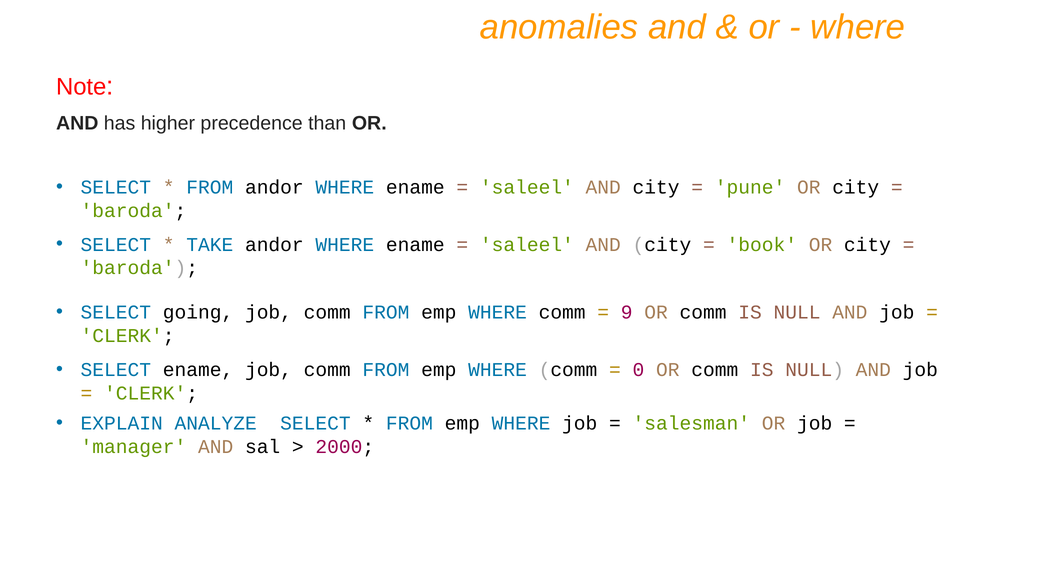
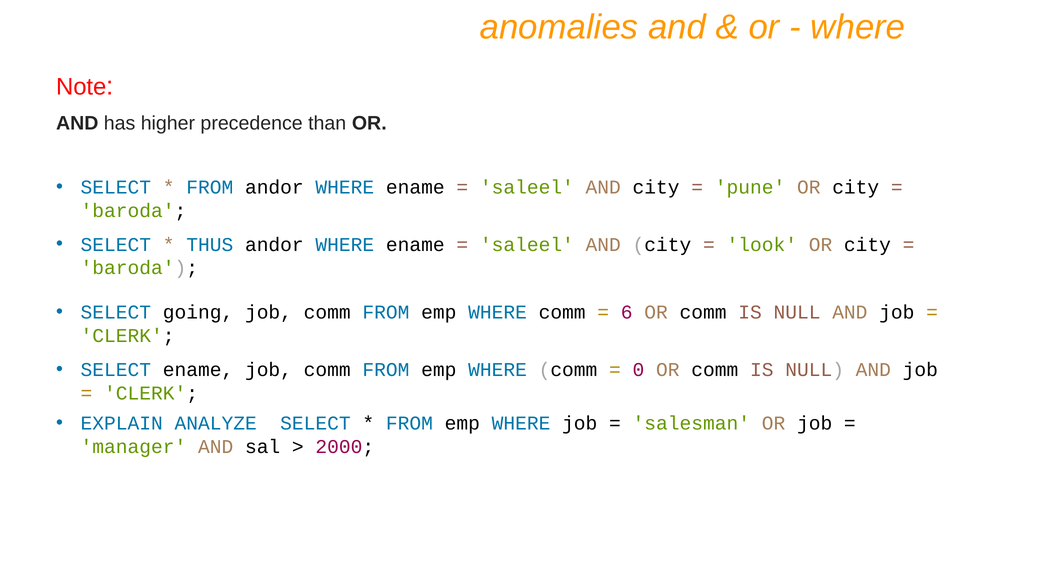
TAKE: TAKE -> THUS (210, 245)
book: book -> look (762, 245)
9: 9 -> 6 (627, 312)
